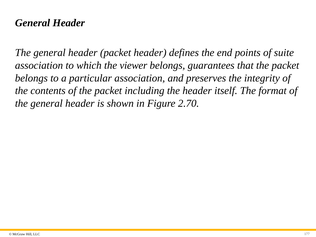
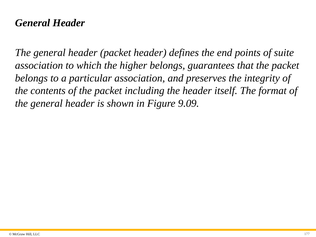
viewer: viewer -> higher (133, 65)
2.70: 2.70 -> 9.09 (189, 103)
